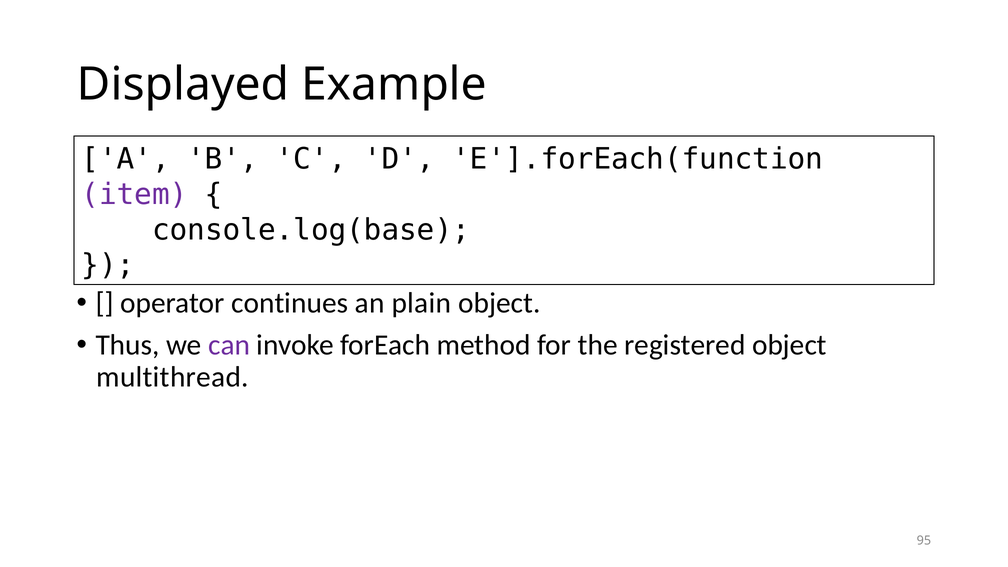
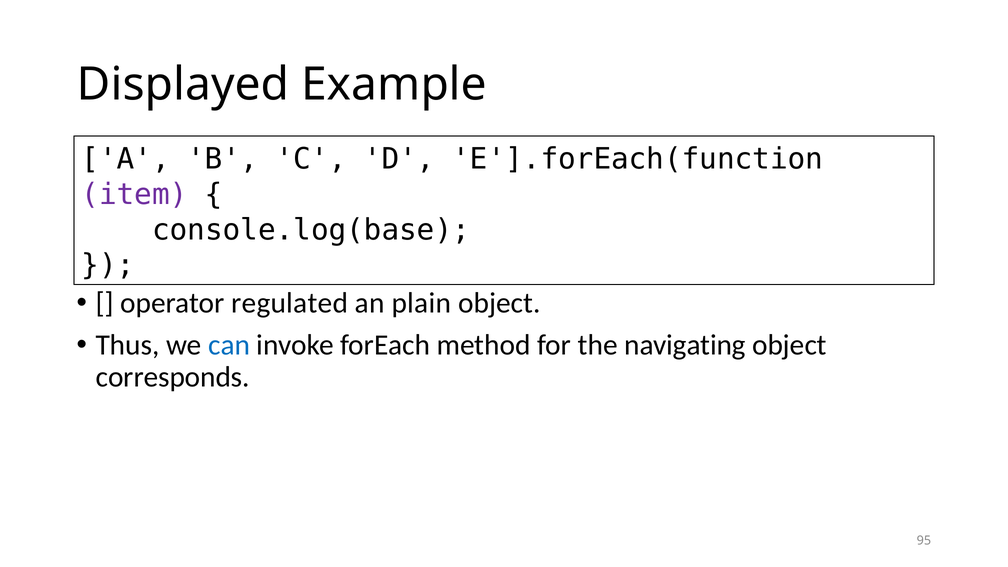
continues: continues -> regulated (290, 303)
can colour: purple -> blue (229, 345)
registered: registered -> navigating (685, 345)
multithread: multithread -> corresponds (173, 377)
